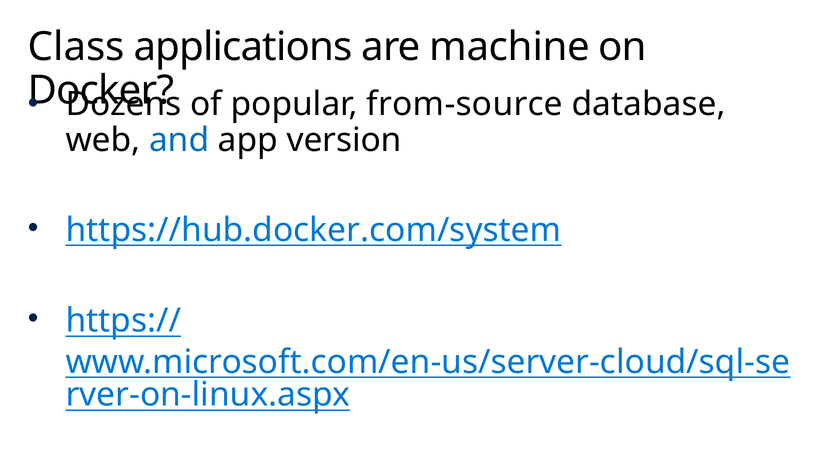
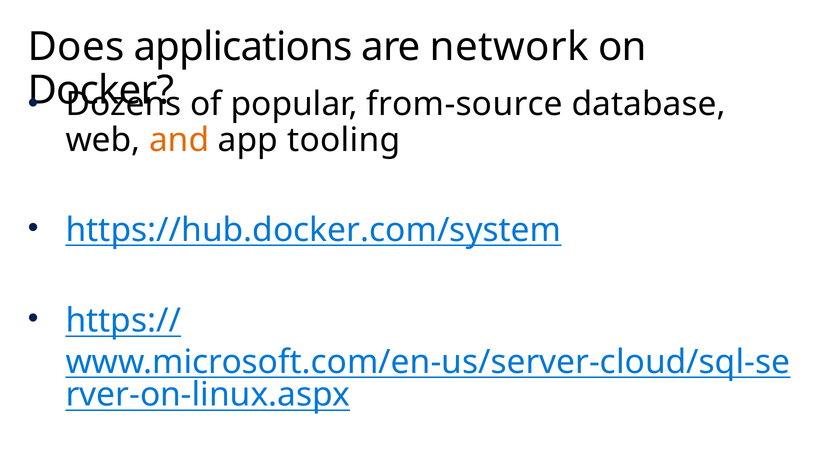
Class: Class -> Does (76, 47)
machine: machine -> network (509, 47)
and colour: blue -> orange (179, 140)
version: version -> tooling (344, 140)
